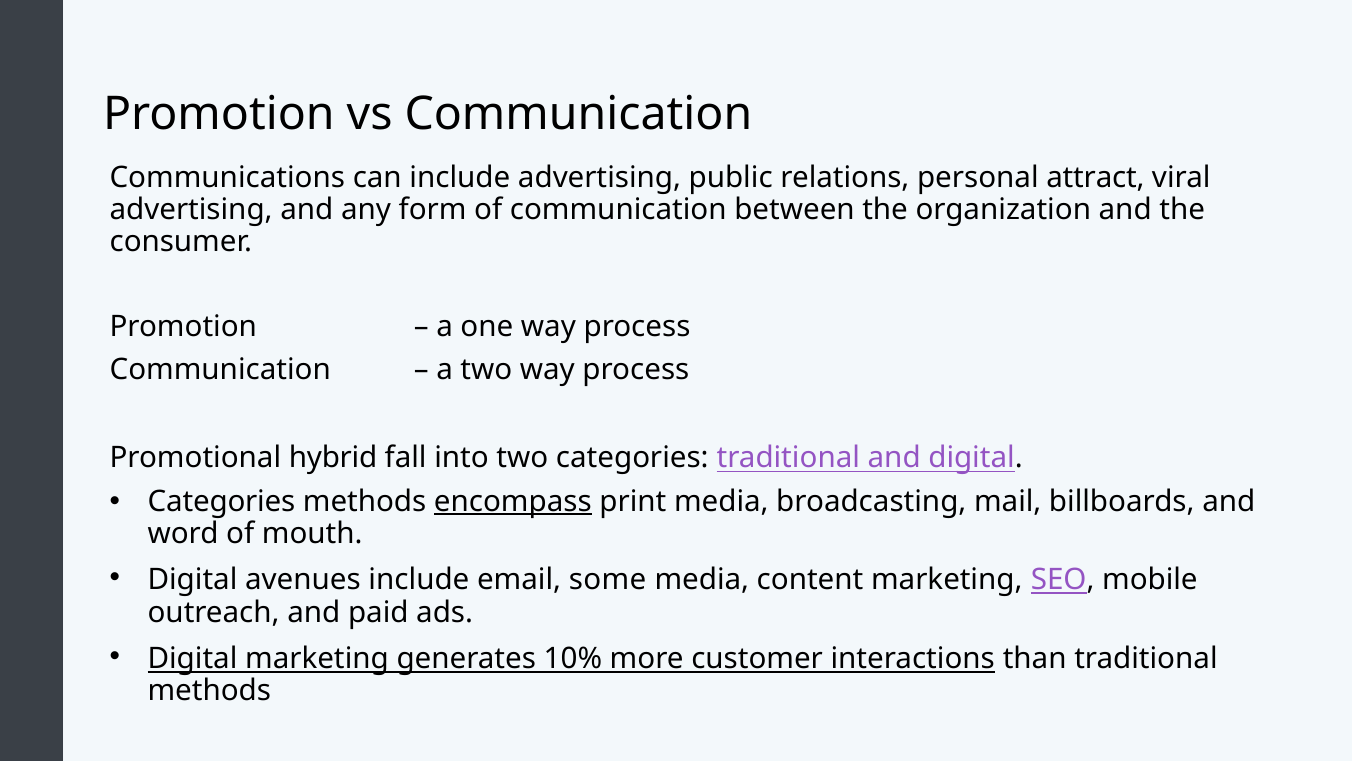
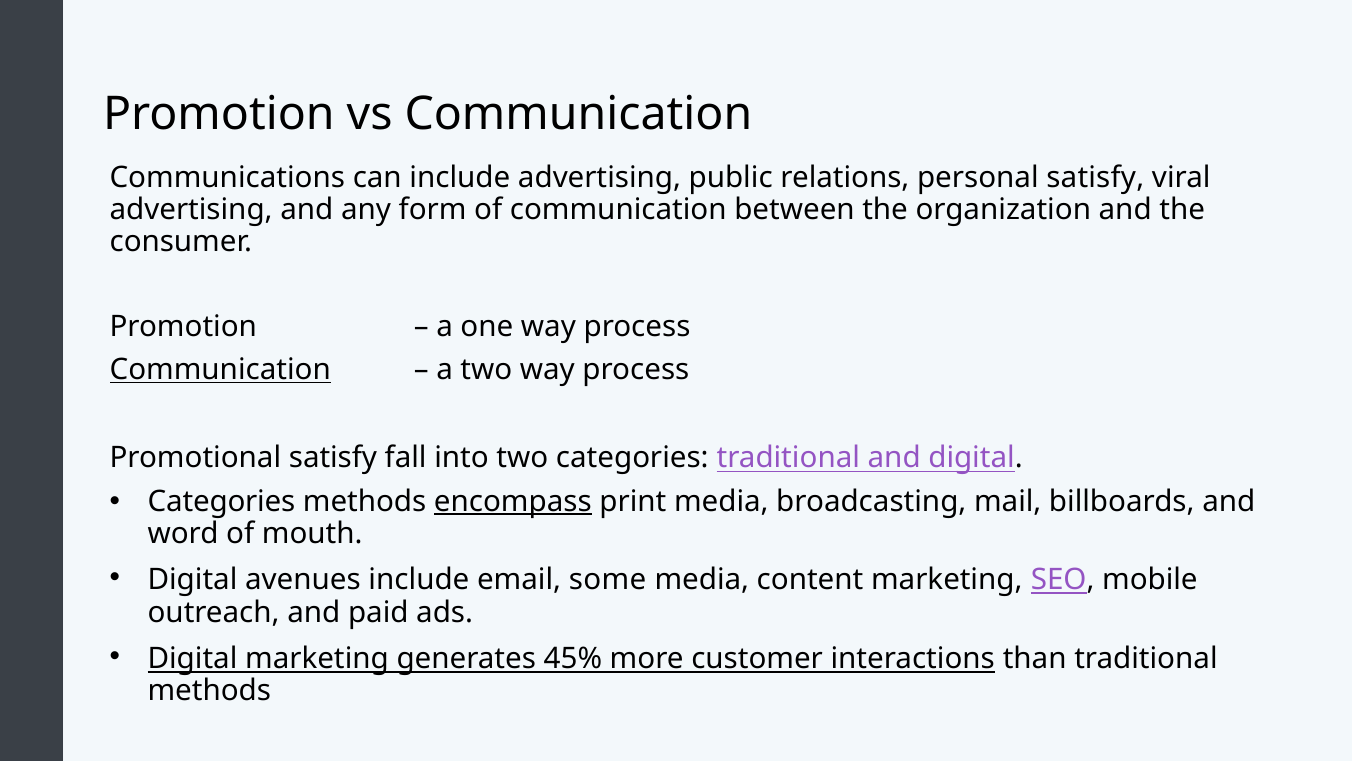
personal attract: attract -> satisfy (1095, 178)
Communication underline: none -> present (220, 369)
Promotional hybrid: hybrid -> satisfy (333, 458)
10%: 10% -> 45% (573, 658)
